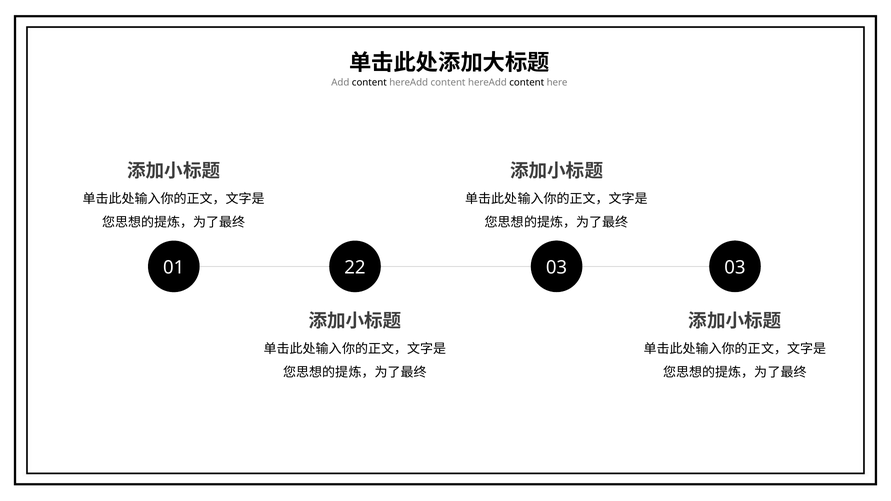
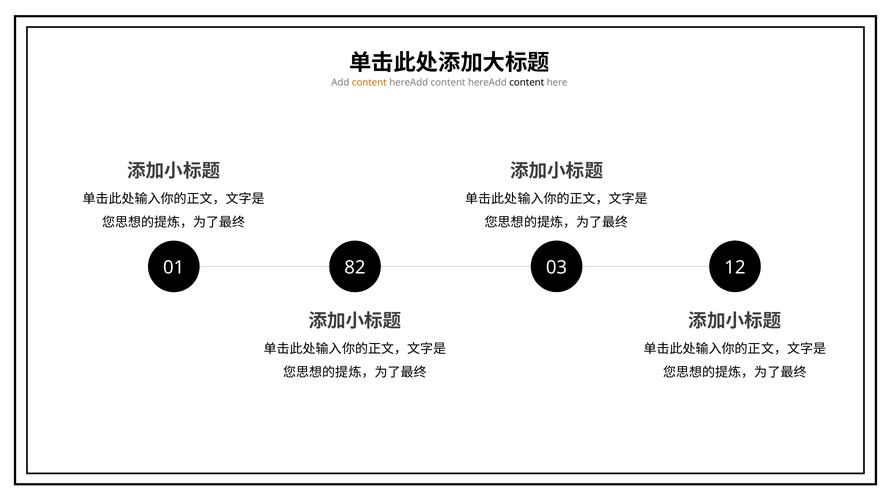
content colour: black -> orange (369, 82)
22: 22 -> 82 (355, 268)
03 03: 03 -> 12 (735, 268)
